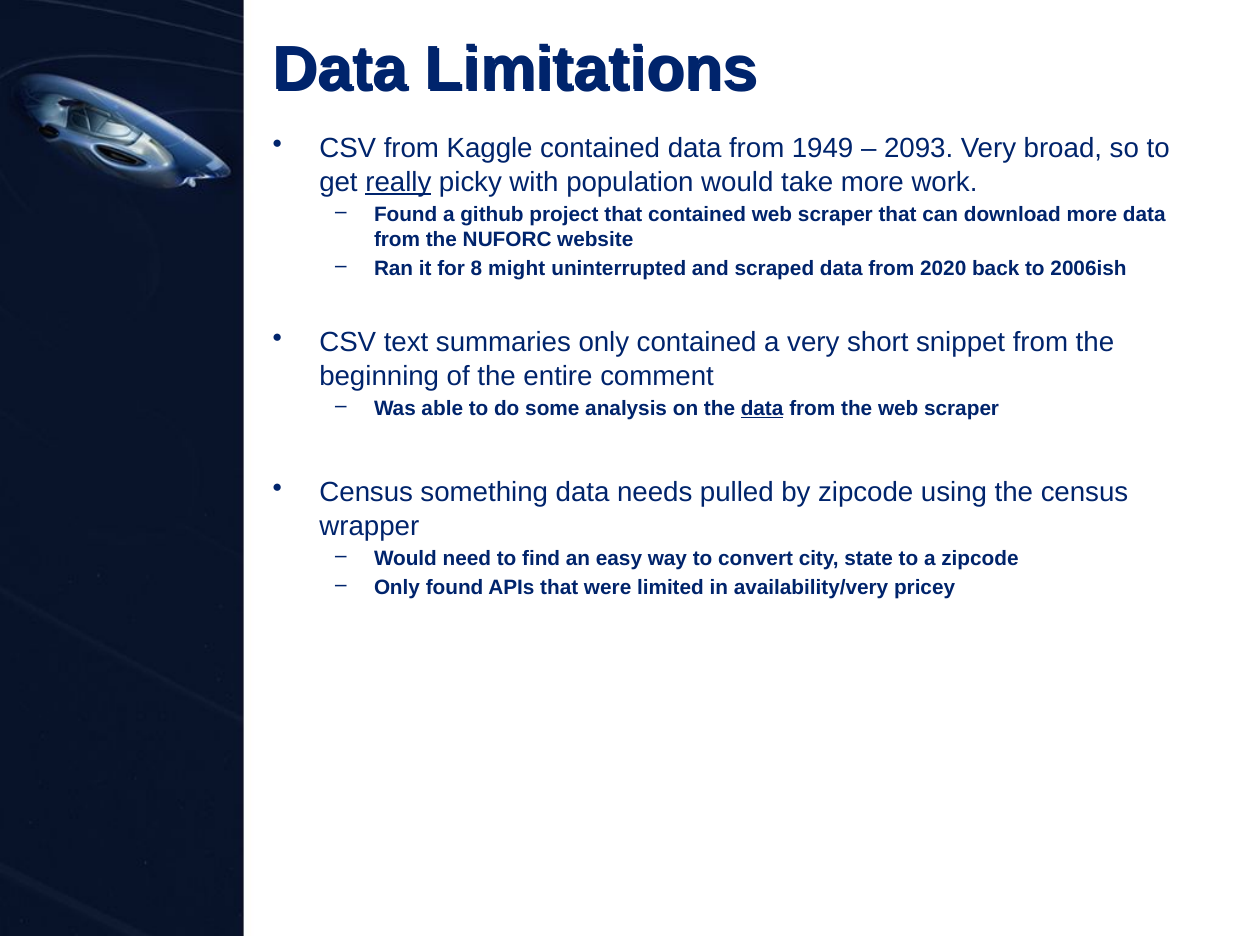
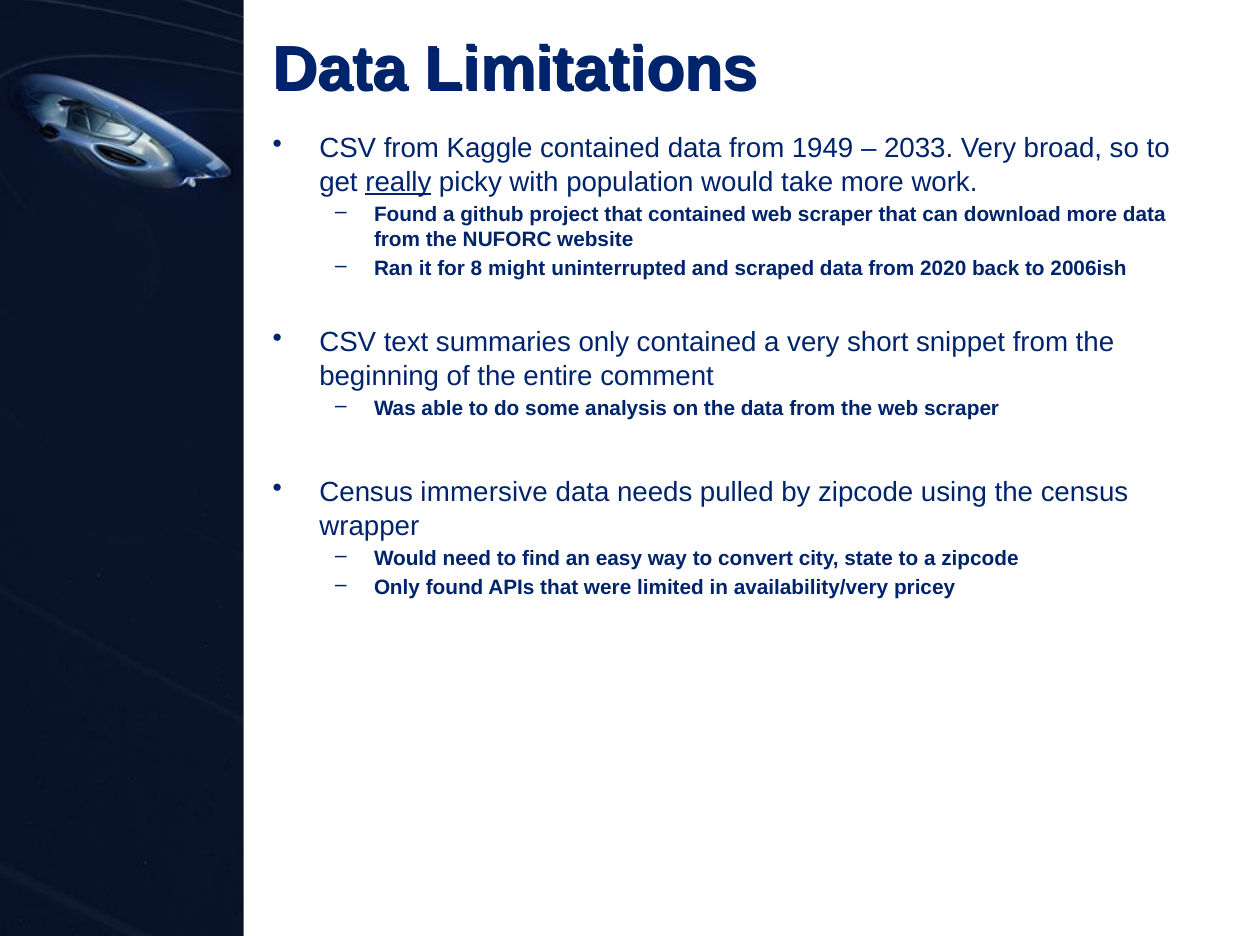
2093: 2093 -> 2033 (919, 149)
data underline: present -> none (762, 409)
something: something -> immersive (484, 492)
